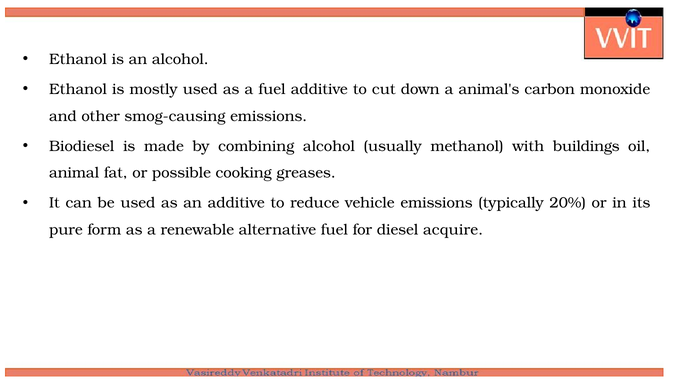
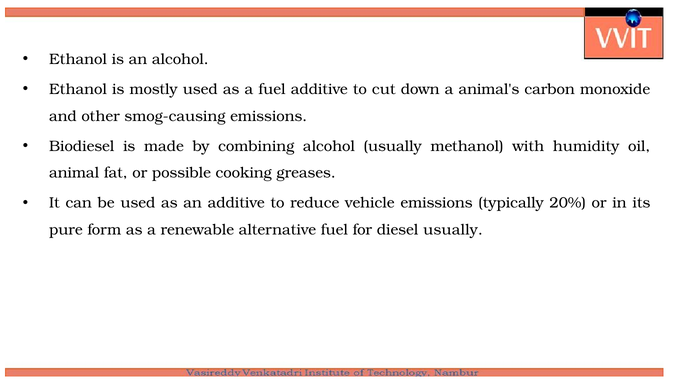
buildings: buildings -> humidity (586, 146)
diesel acquire: acquire -> usually (453, 230)
